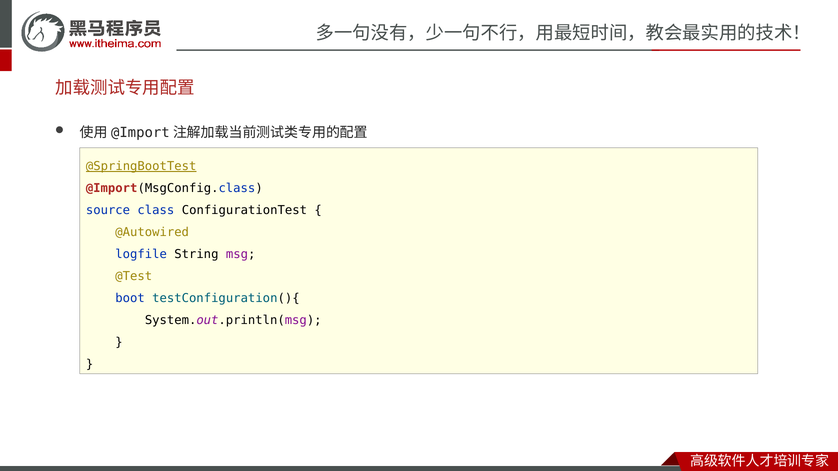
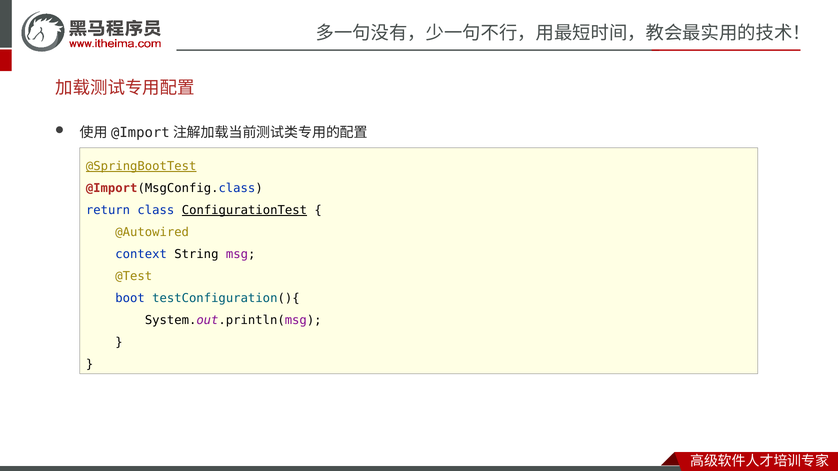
source: source -> return (108, 210)
ConfigurationTest underline: none -> present (244, 210)
logfile: logfile -> context (141, 254)
